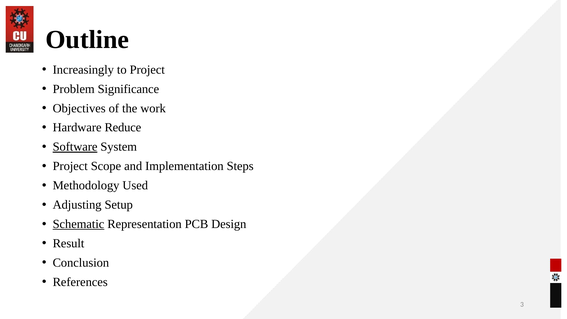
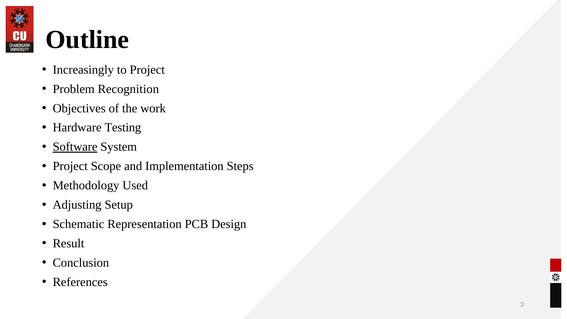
Significance: Significance -> Recognition (128, 89)
Reduce: Reduce -> Testing (123, 128)
Schematic underline: present -> none (78, 224)
